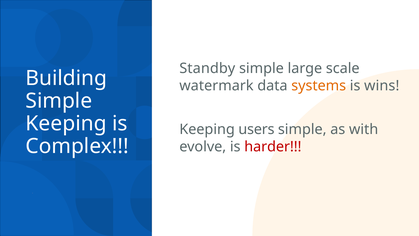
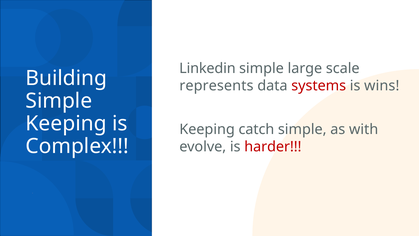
Standby: Standby -> Linkedin (207, 68)
watermark: watermark -> represents (216, 86)
systems colour: orange -> red (319, 86)
users: users -> catch (256, 129)
